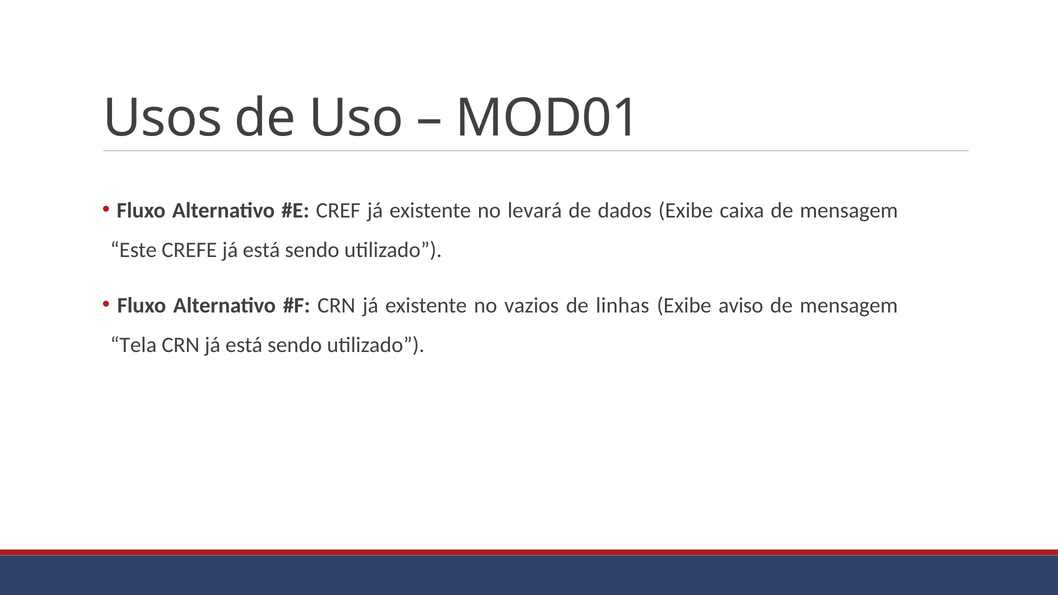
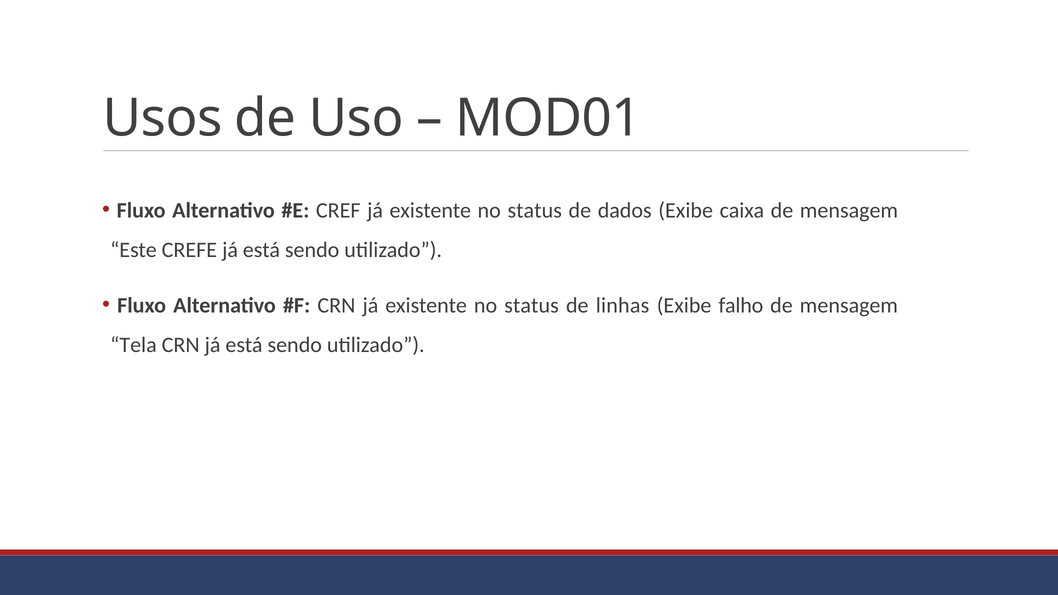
levará: levará -> status (535, 210)
vazios: vazios -> status (532, 305)
aviso: aviso -> falho (741, 305)
